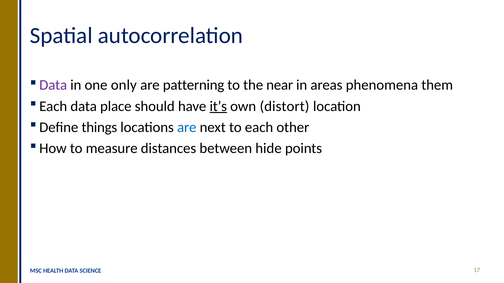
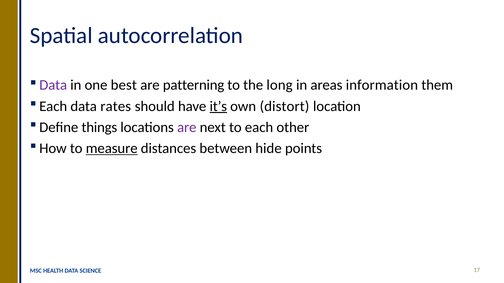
only: only -> best (124, 85)
near: near -> long (280, 85)
phenomena: phenomena -> information (382, 85)
place: place -> rates (116, 106)
are colour: blue -> purple (187, 127)
measure underline: none -> present (112, 149)
